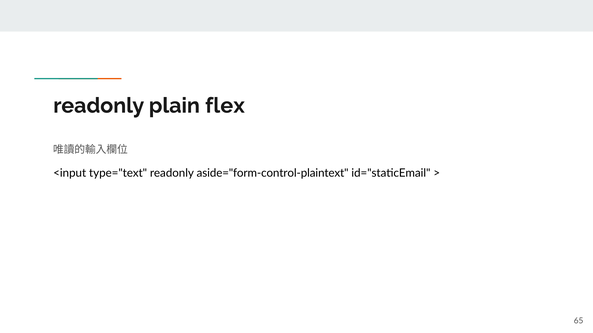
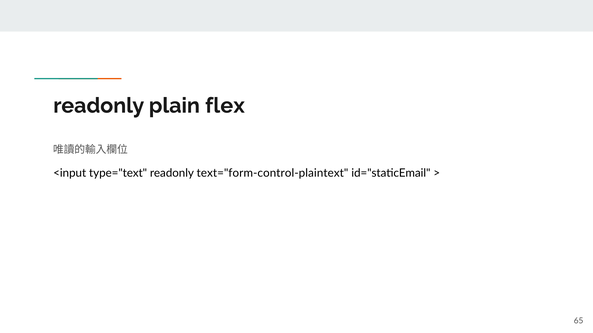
aside="form-control-plaintext: aside="form-control-plaintext -> text="form-control-plaintext (272, 173)
